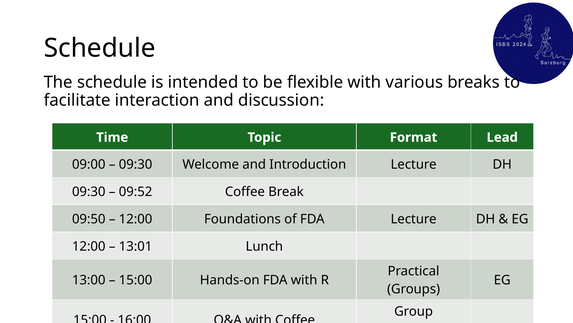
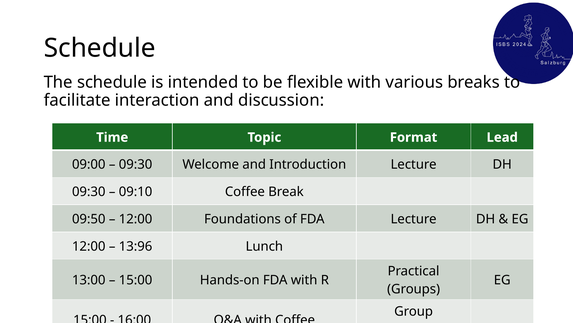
09:52: 09:52 -> 09:10 (136, 191)
13:01: 13:01 -> 13:96 (136, 246)
